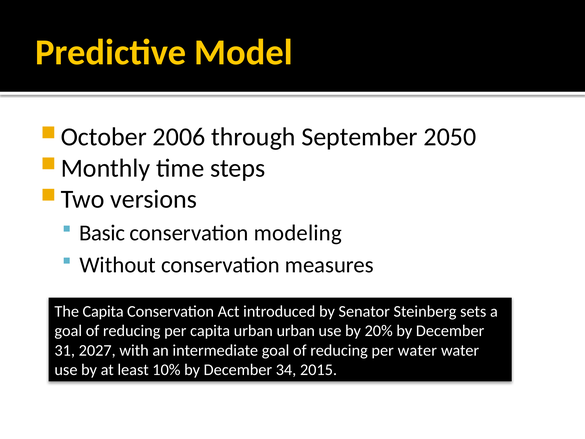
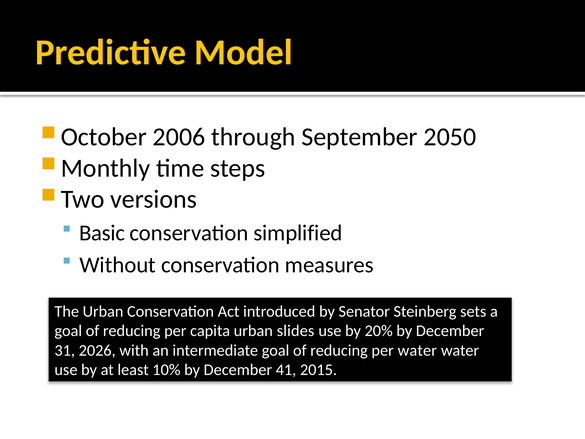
modeling: modeling -> simplified (298, 233)
The Capita: Capita -> Urban (103, 311)
urban urban: urban -> slides (296, 331)
2027: 2027 -> 2026 (97, 350)
34: 34 -> 41 (286, 370)
